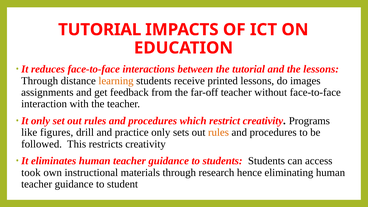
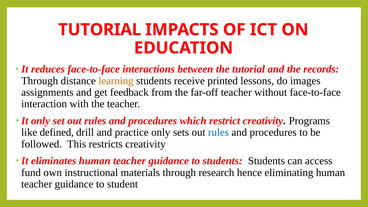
the lessons: lessons -> records (321, 69)
figures: figures -> defined (57, 132)
rules colour: orange -> blue (218, 132)
took: took -> fund (31, 173)
